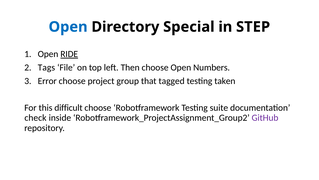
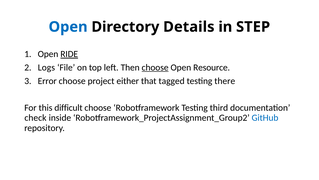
Special: Special -> Details (189, 27)
Tags: Tags -> Logs (46, 67)
choose underline: none -> present (155, 67)
Numbers: Numbers -> Resource (212, 67)
group: group -> either (128, 81)
taken: taken -> there (225, 81)
suite: suite -> third (219, 107)
GitHub colour: purple -> blue (265, 117)
